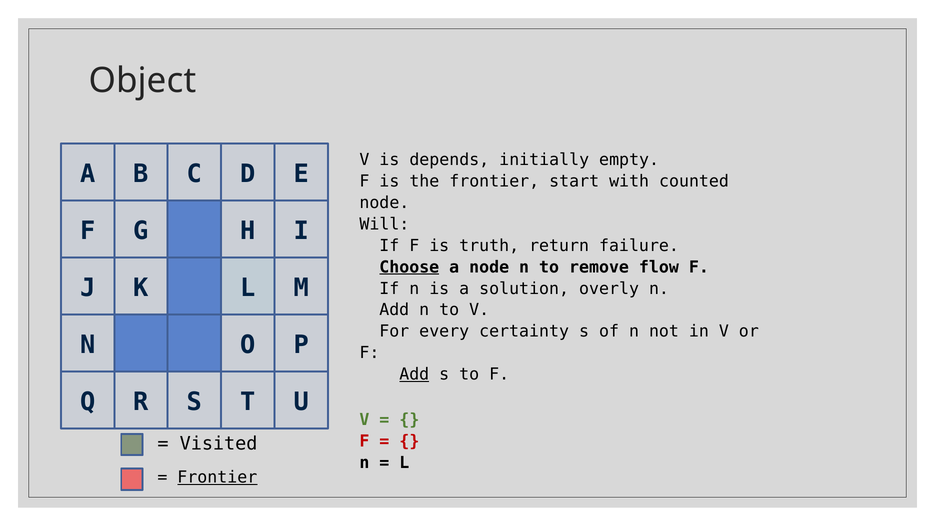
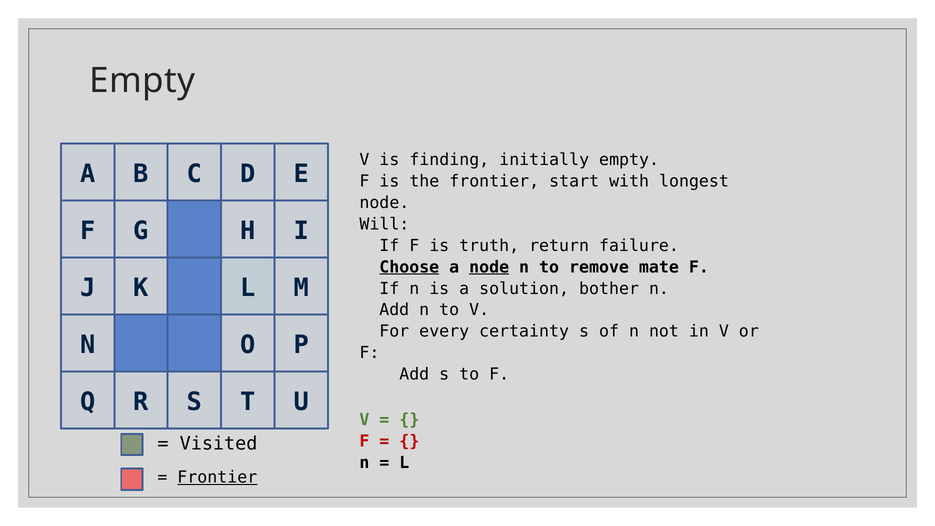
Object: Object -> Empty (142, 81)
depends: depends -> finding (449, 160)
counted: counted -> longest (694, 181)
node underline: none -> present (489, 267)
flow: flow -> mate (659, 267)
overly: overly -> bother (609, 289)
Add underline: present -> none (414, 374)
